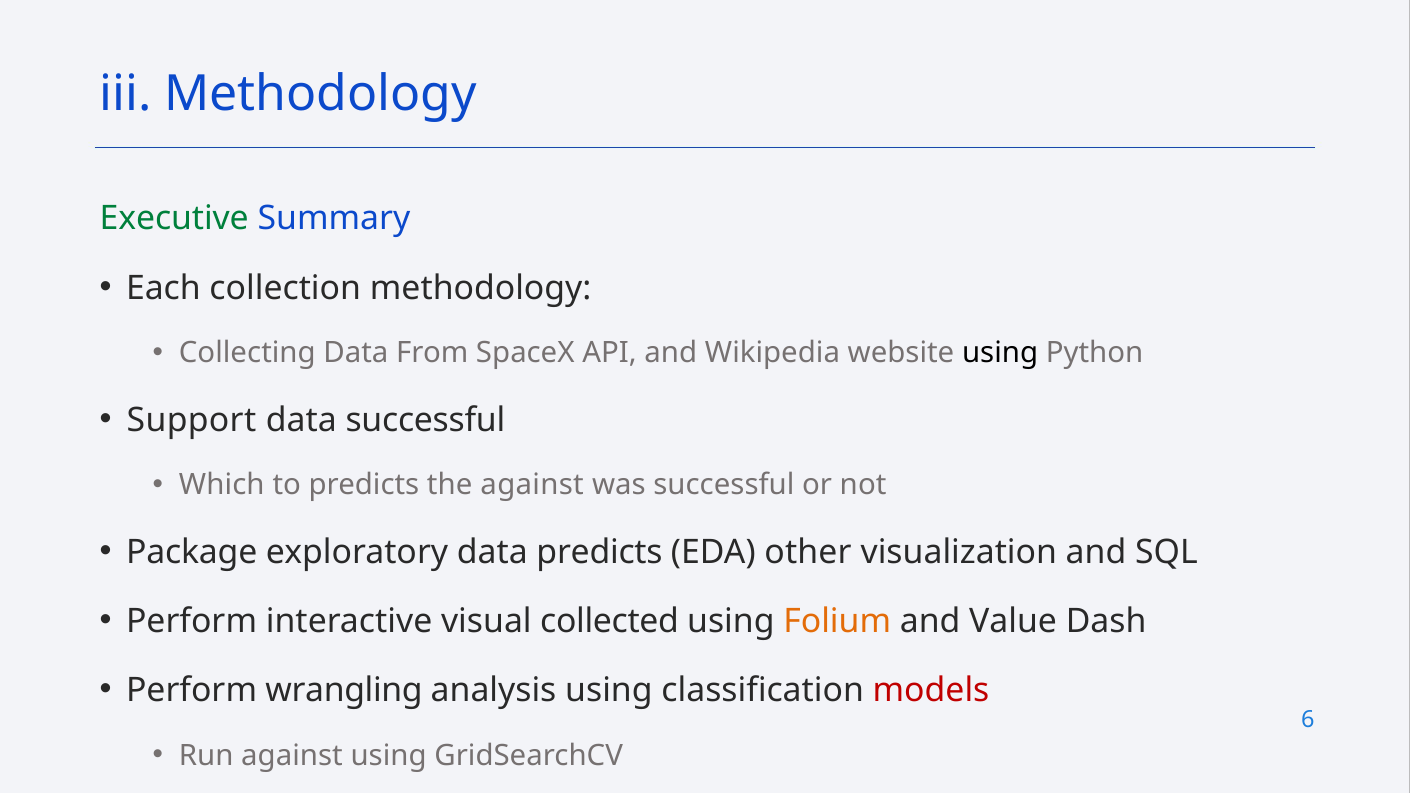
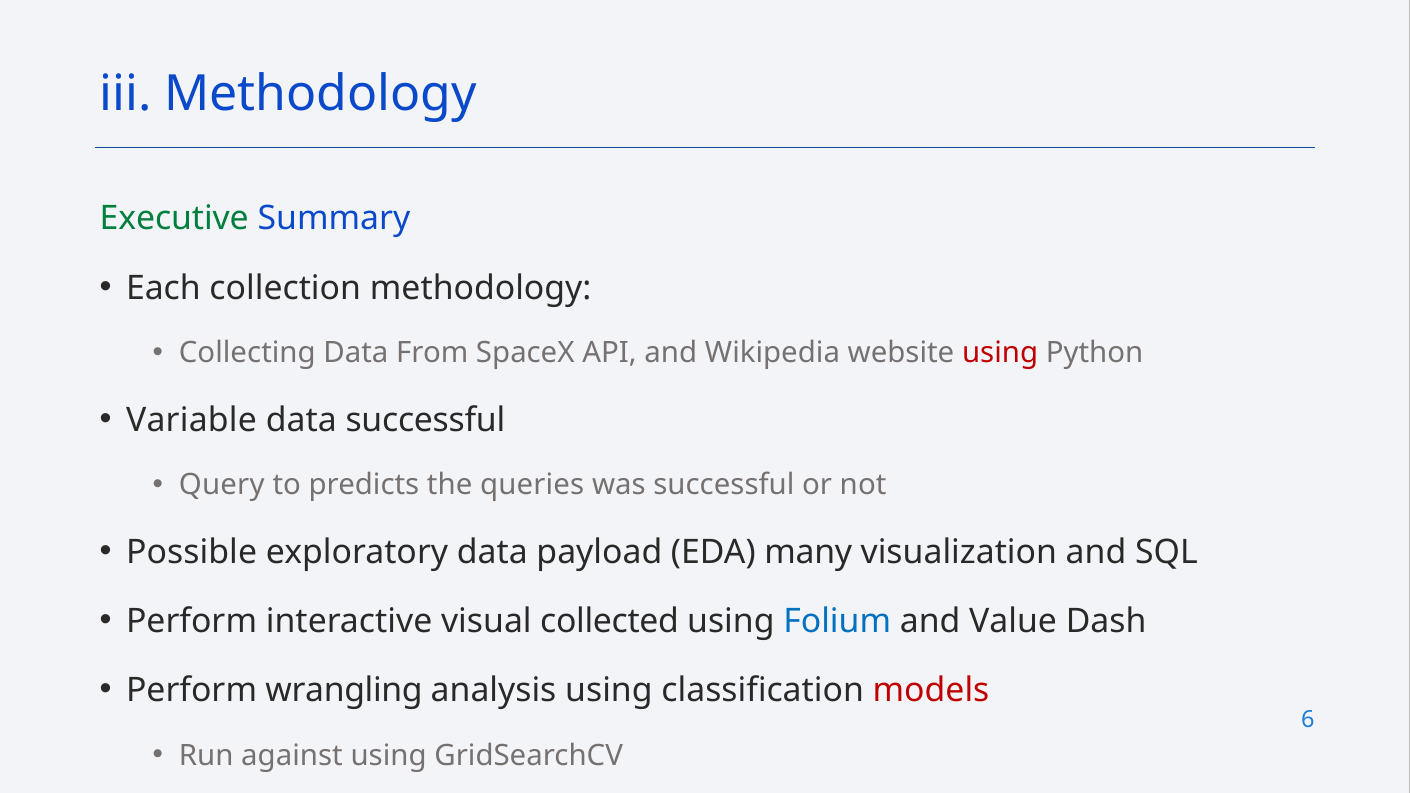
using colour: black -> red (1000, 353)
Support: Support -> Variable (191, 420)
Which: Which -> Query (222, 485)
the against: against -> queries (532, 485)
Package: Package -> Possible (192, 552)
data predicts: predicts -> payload (599, 552)
other: other -> many (808, 552)
Folium colour: orange -> blue (837, 621)
